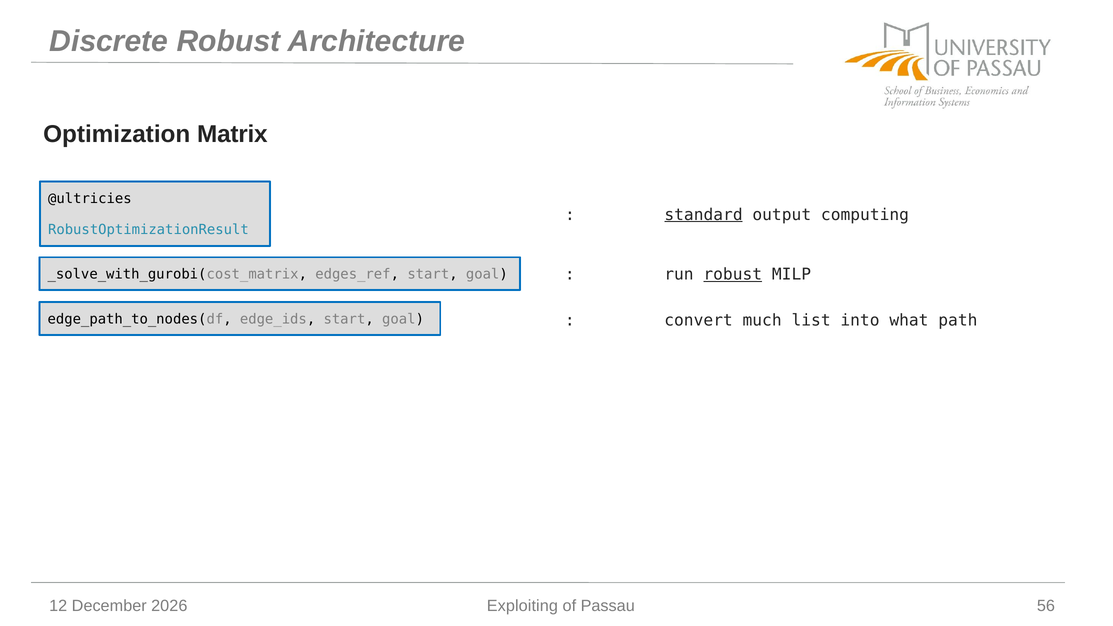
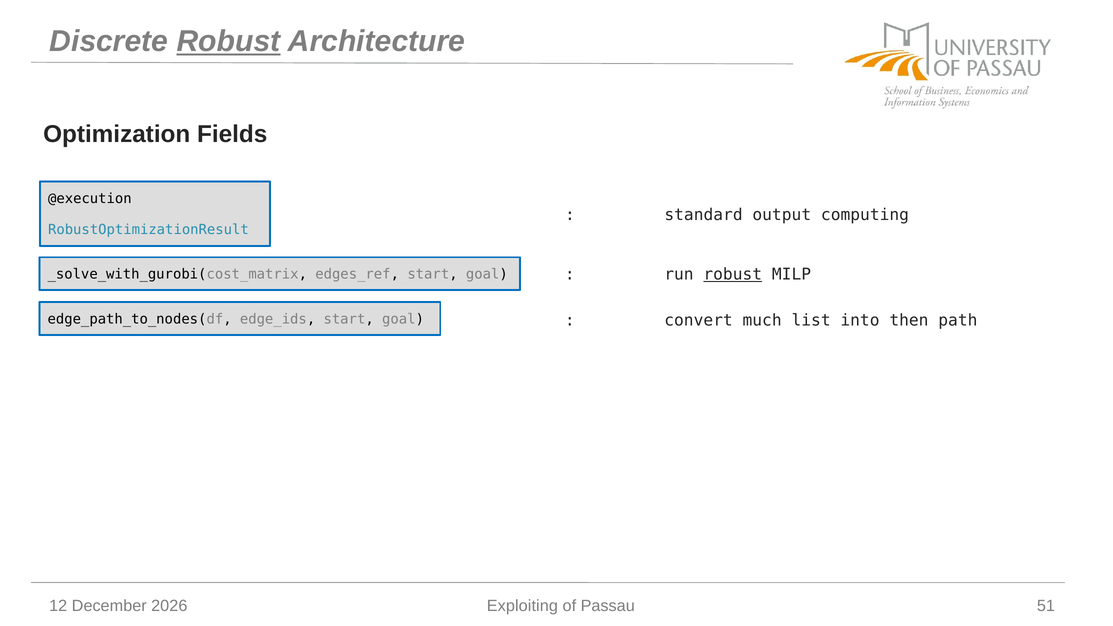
Robust underline: none -> present (229, 41)
Matrix: Matrix -> Fields (232, 134)
@ultricies: @ultricies -> @execution (90, 199)
standard underline: present -> none (704, 215)
what: what -> then (909, 320)
56: 56 -> 51 (1046, 606)
